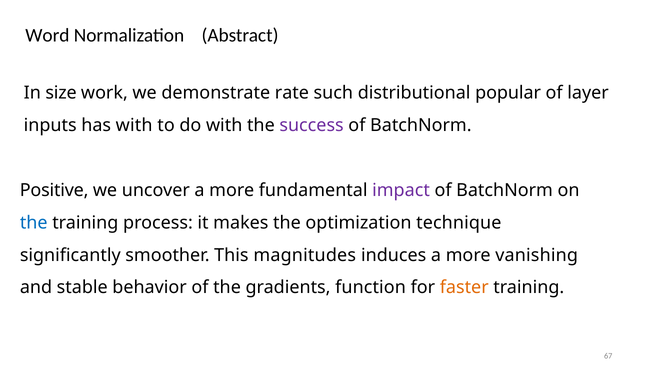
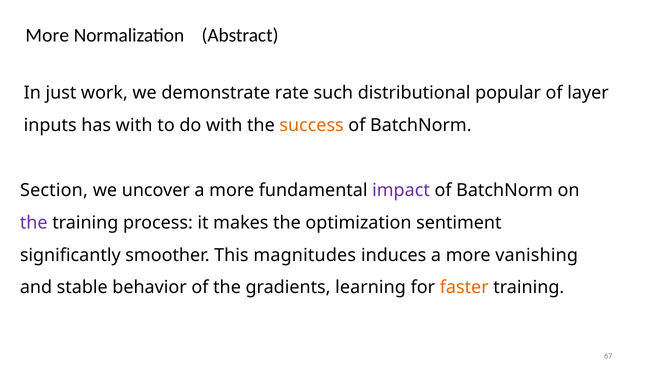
Word: Word -> More (47, 35)
size: size -> just (61, 93)
success colour: purple -> orange (312, 125)
Positive: Positive -> Section (54, 190)
the colour: blue -> purple (34, 223)
technique: technique -> sentiment (459, 223)
function: function -> learning (371, 287)
